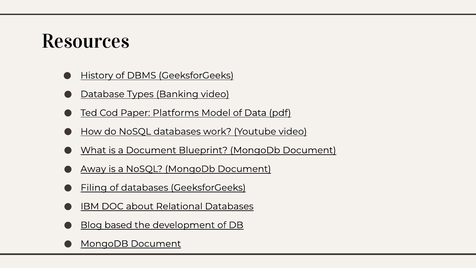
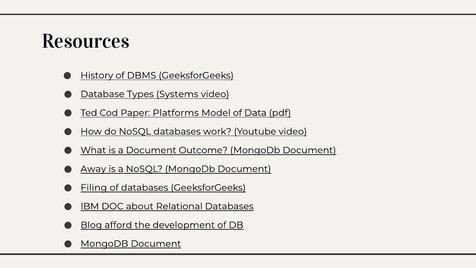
Banking: Banking -> Systems (177, 94)
Blueprint: Blueprint -> Outcome (203, 150)
based: based -> afford (118, 225)
